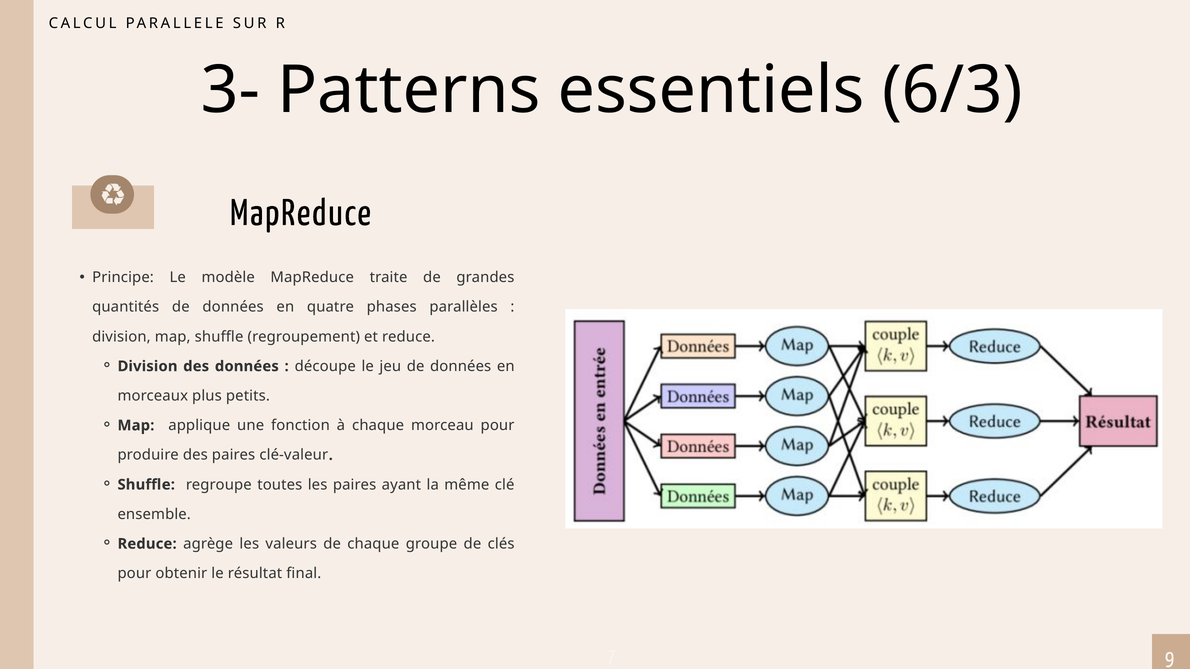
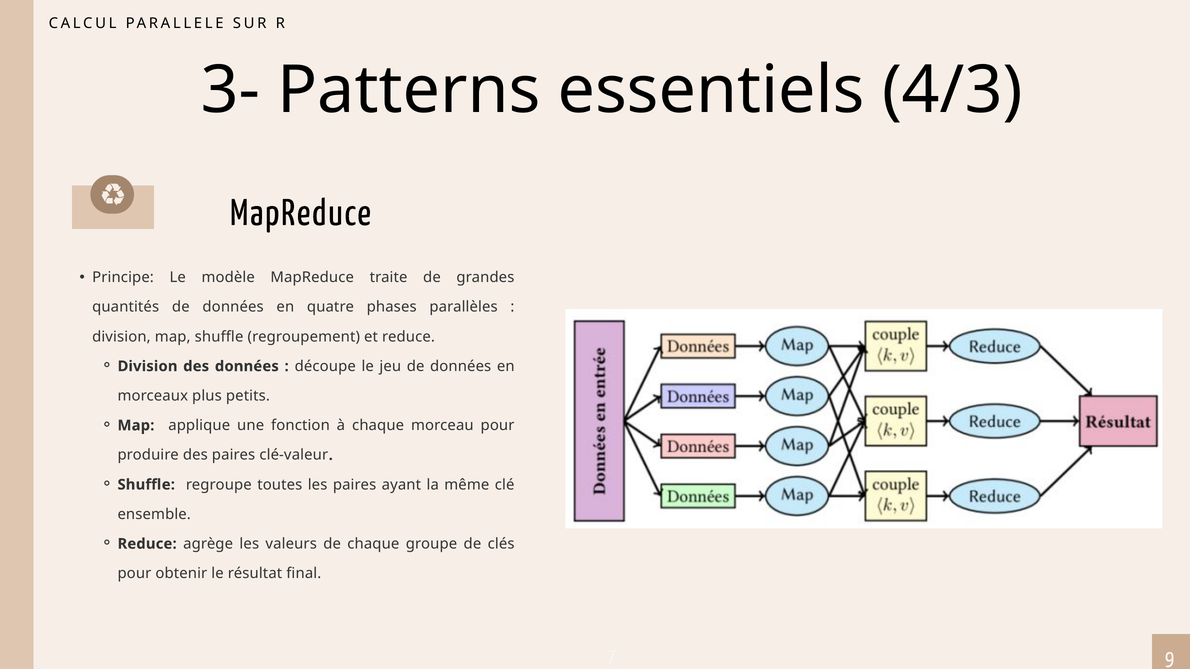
6/3: 6/3 -> 4/3 (952, 90)
